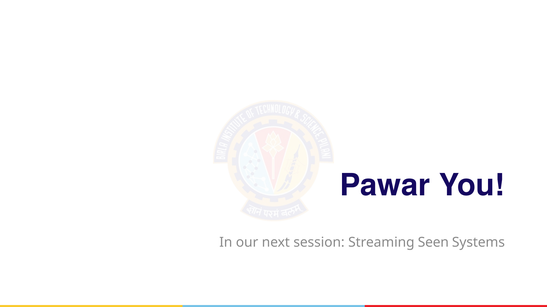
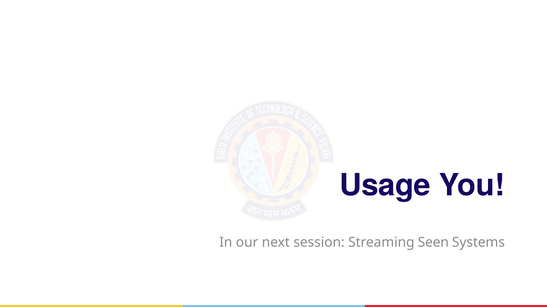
Pawar: Pawar -> Usage (385, 186)
